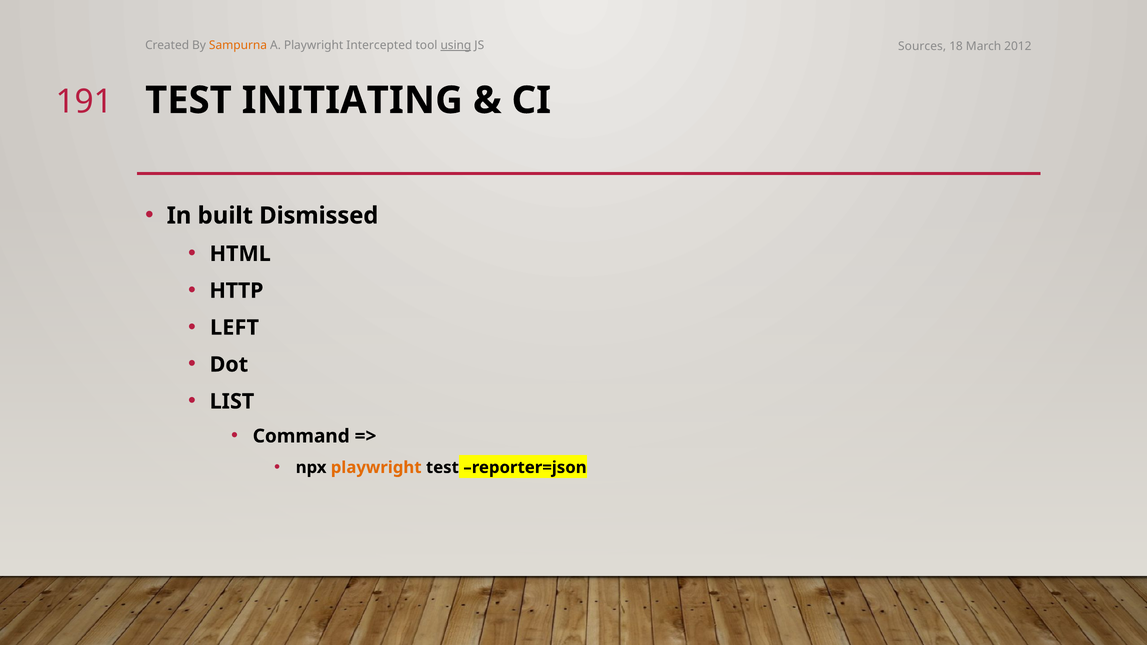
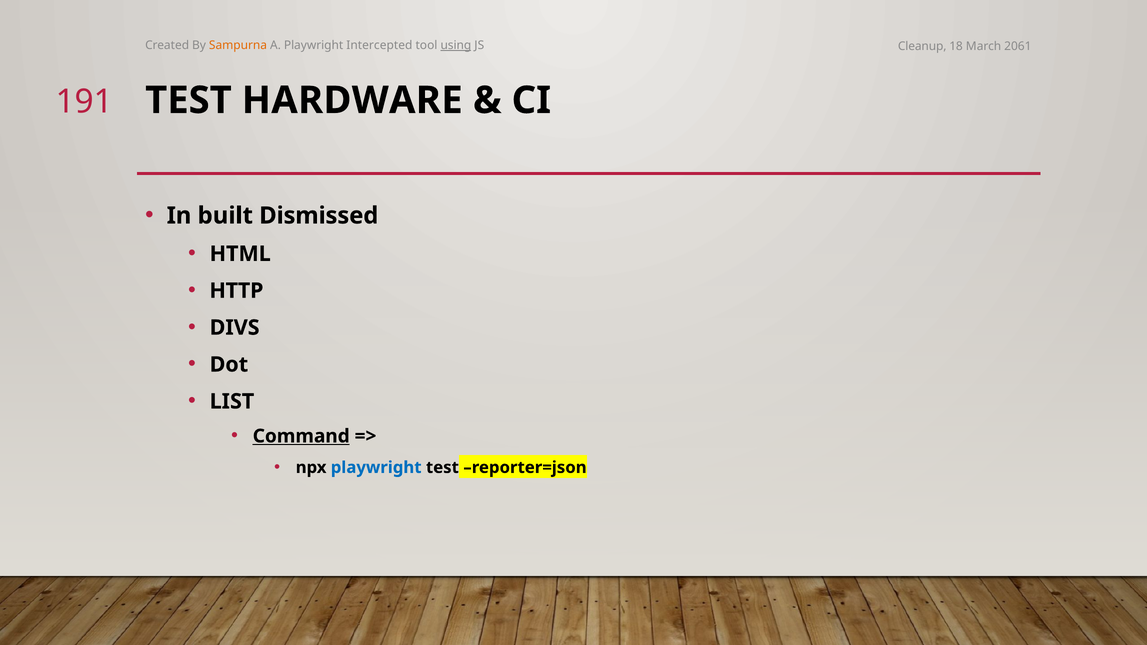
Sources: Sources -> Cleanup (922, 46)
2012: 2012 -> 2061 (1018, 46)
INITIATING: INITIATING -> HARDWARE (352, 100)
LEFT: LEFT -> DIVS (235, 328)
Command underline: none -> present (301, 436)
playwright colour: orange -> blue (376, 468)
